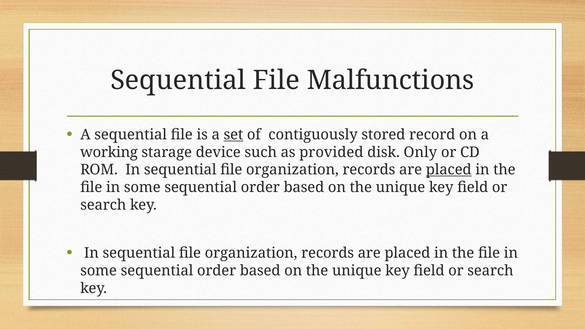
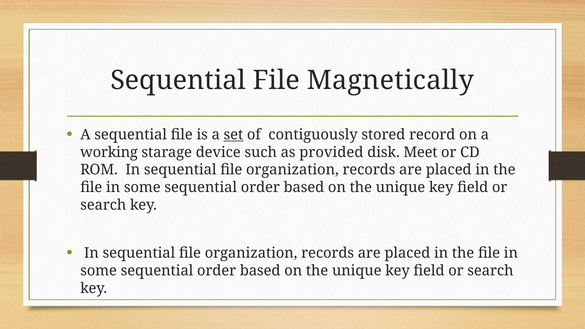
Malfunctions: Malfunctions -> Magnetically (390, 80)
Only: Only -> Meet (420, 152)
placed underline: present -> none (449, 170)
